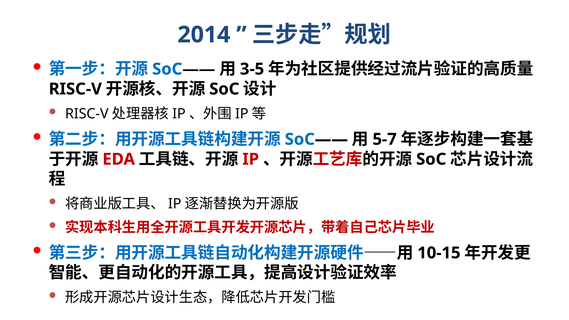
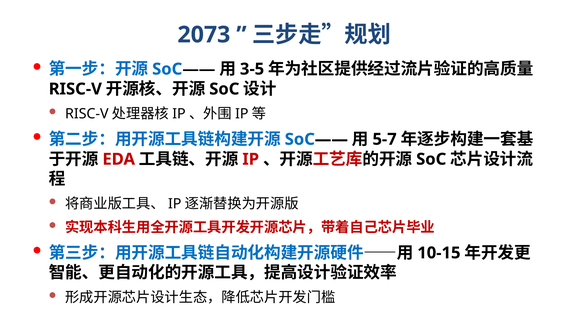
2014: 2014 -> 2073 (204, 35)
